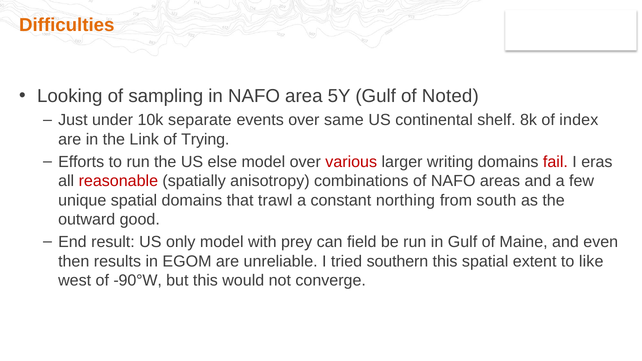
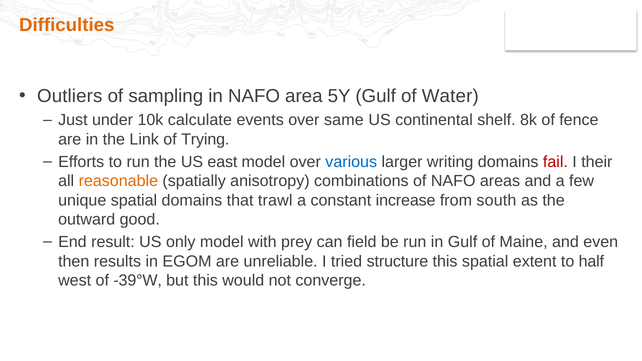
Looking: Looking -> Outliers (70, 96)
Noted: Noted -> Water (450, 96)
separate: separate -> calculate (200, 120)
index: index -> fence (579, 120)
else: else -> east (222, 162)
various colour: red -> blue (351, 162)
eras: eras -> their (597, 162)
reasonable colour: red -> orange (118, 181)
northing: northing -> increase (406, 200)
southern: southern -> structure (397, 261)
like: like -> half (591, 261)
-90°W: -90°W -> -39°W (138, 281)
